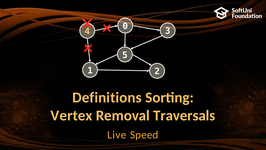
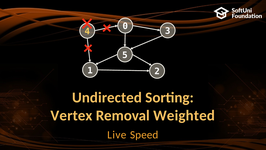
Definitions: Definitions -> Undirected (107, 97)
Traversals: Traversals -> Weighted (184, 115)
